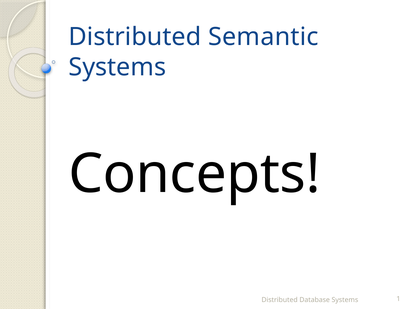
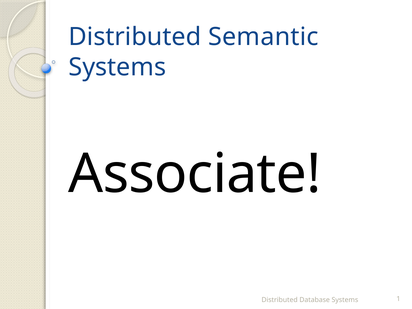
Concepts: Concepts -> Associate (195, 174)
